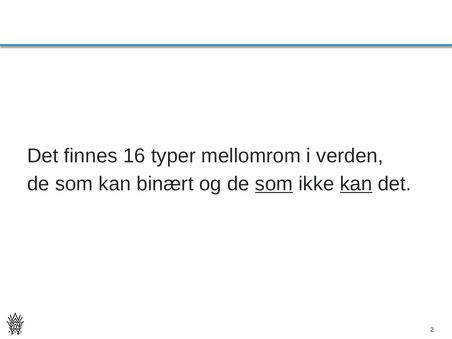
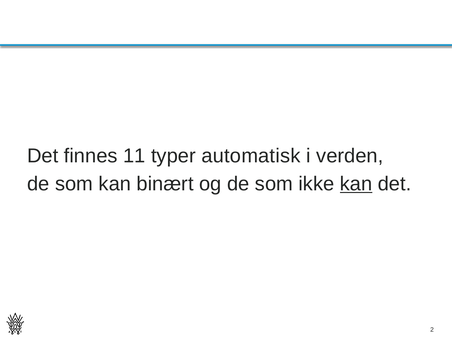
16: 16 -> 11 (134, 156)
mellomrom: mellomrom -> automatisk (251, 156)
som underline: present -> none (274, 184)
